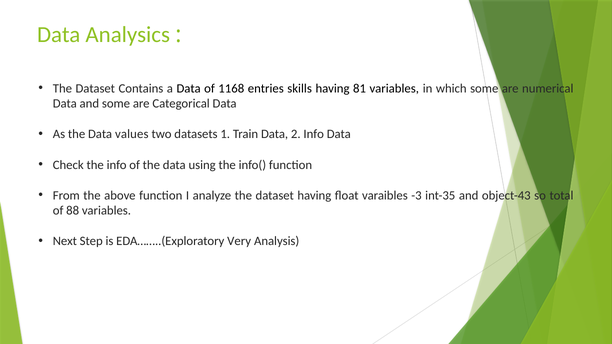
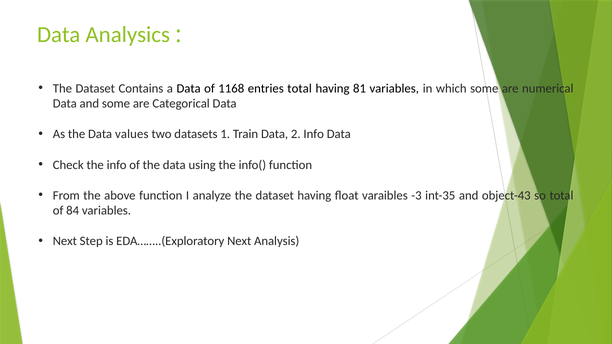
entries skills: skills -> total (300, 88)
88: 88 -> 84 (73, 211)
EDA……..(Exploratory Very: Very -> Next (239, 241)
